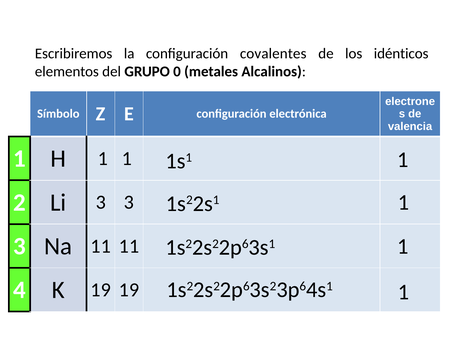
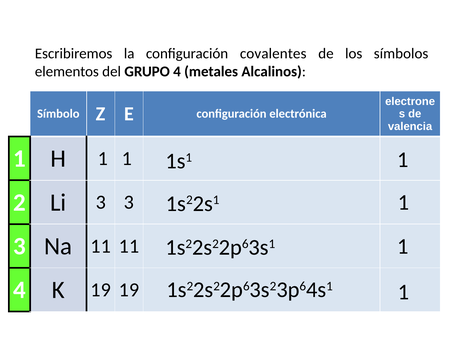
idénticos: idénticos -> símbolos (401, 53)
GRUPO 0: 0 -> 4 (177, 71)
